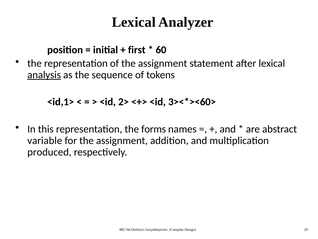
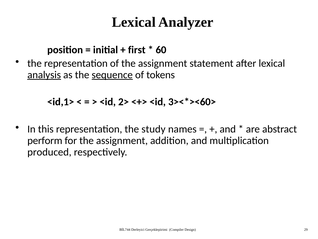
sequence underline: none -> present (112, 75)
forms: forms -> study (153, 129)
variable: variable -> perform (45, 140)
